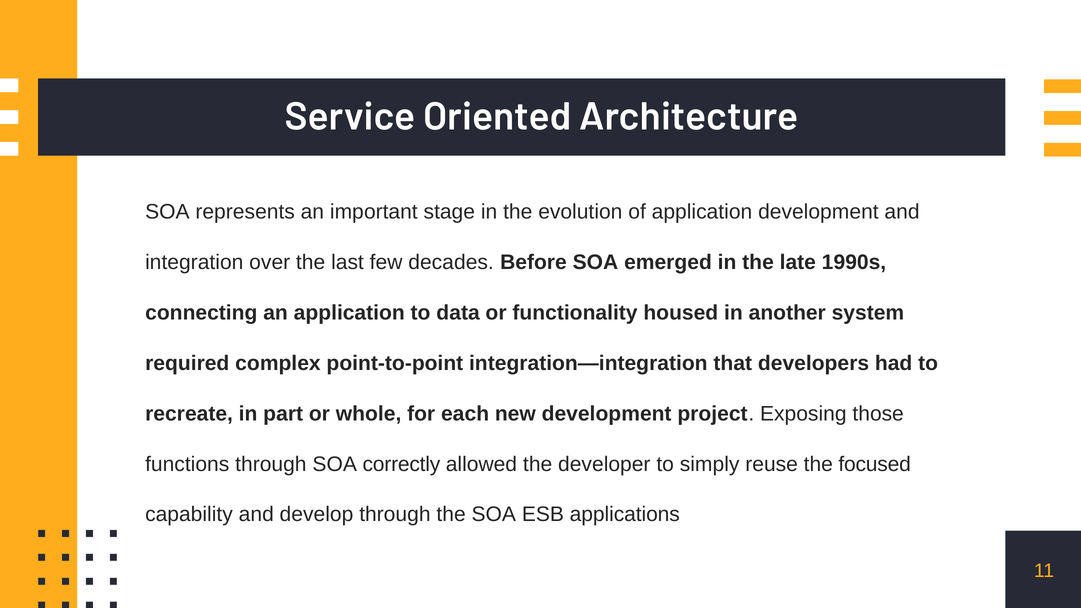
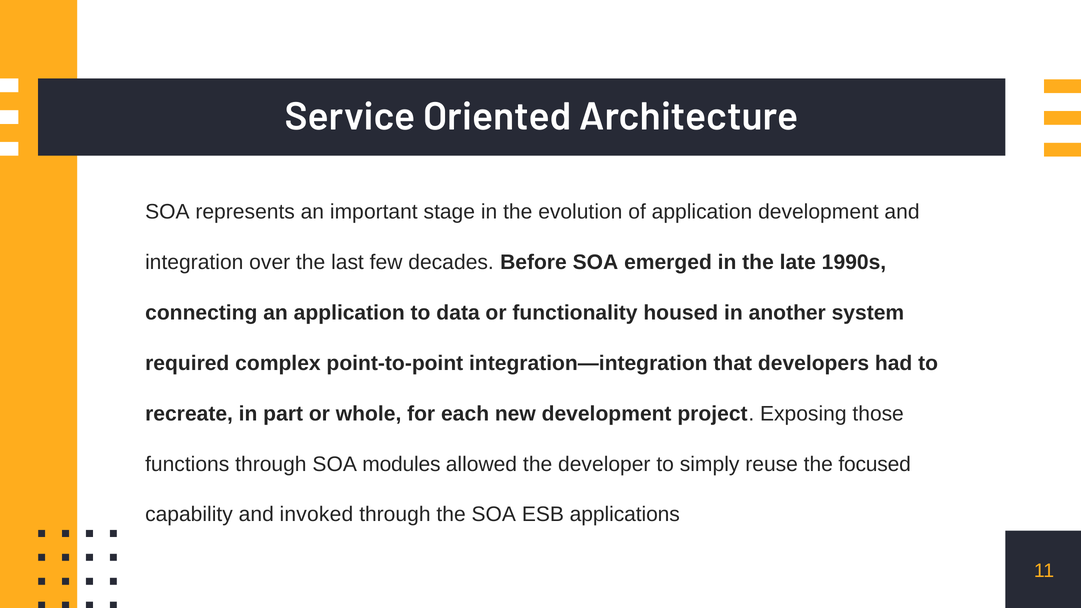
correctly: correctly -> modules (401, 464)
develop: develop -> invoked (316, 515)
